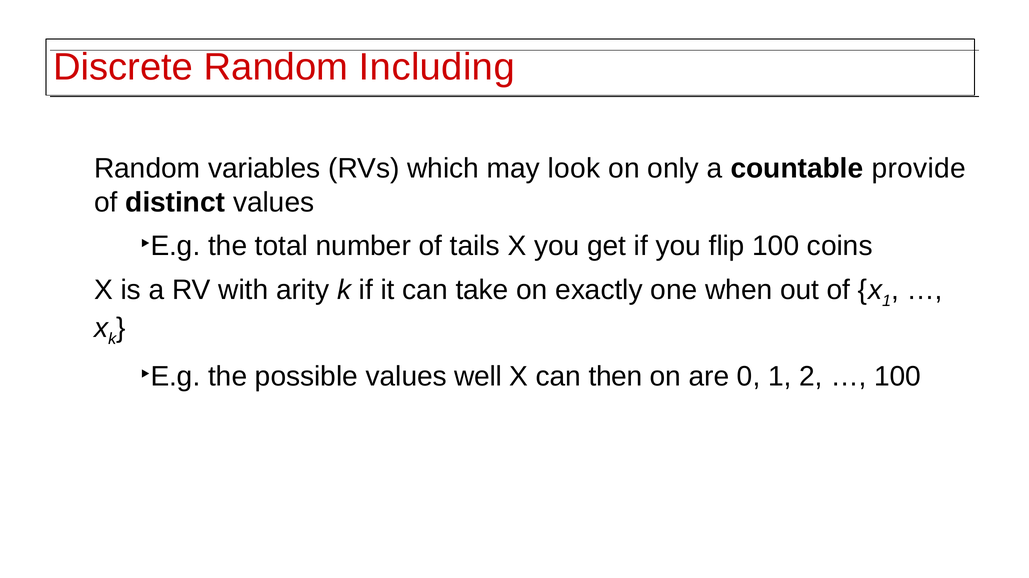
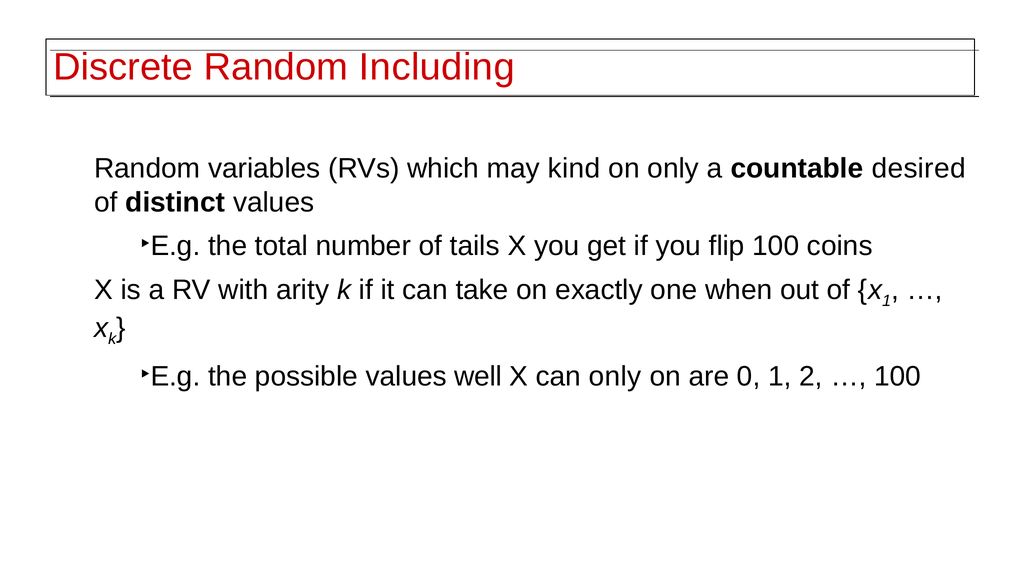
look: look -> kind (574, 168)
provide: provide -> desired (919, 168)
can then: then -> only (615, 376)
